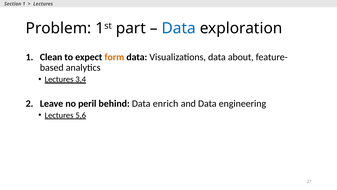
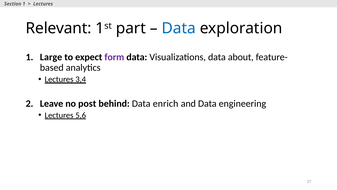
Problem: Problem -> Relevant (59, 28)
Clean: Clean -> Large (51, 57)
form colour: orange -> purple (114, 57)
peril: peril -> post (87, 103)
